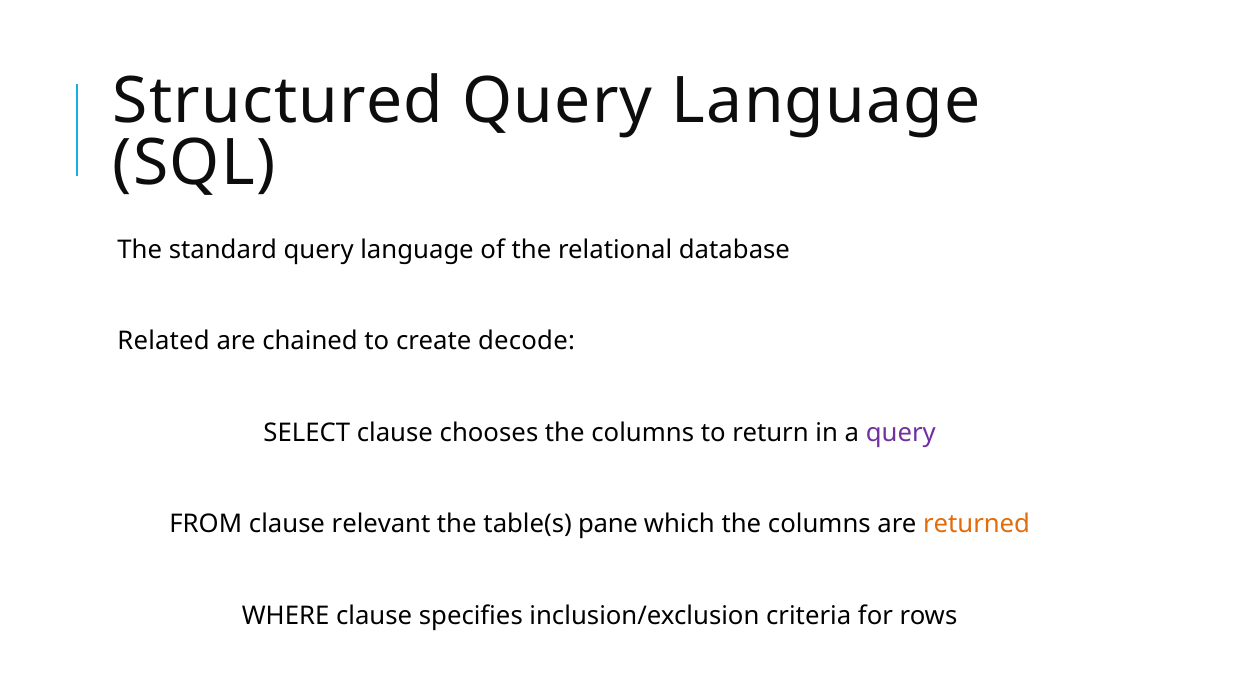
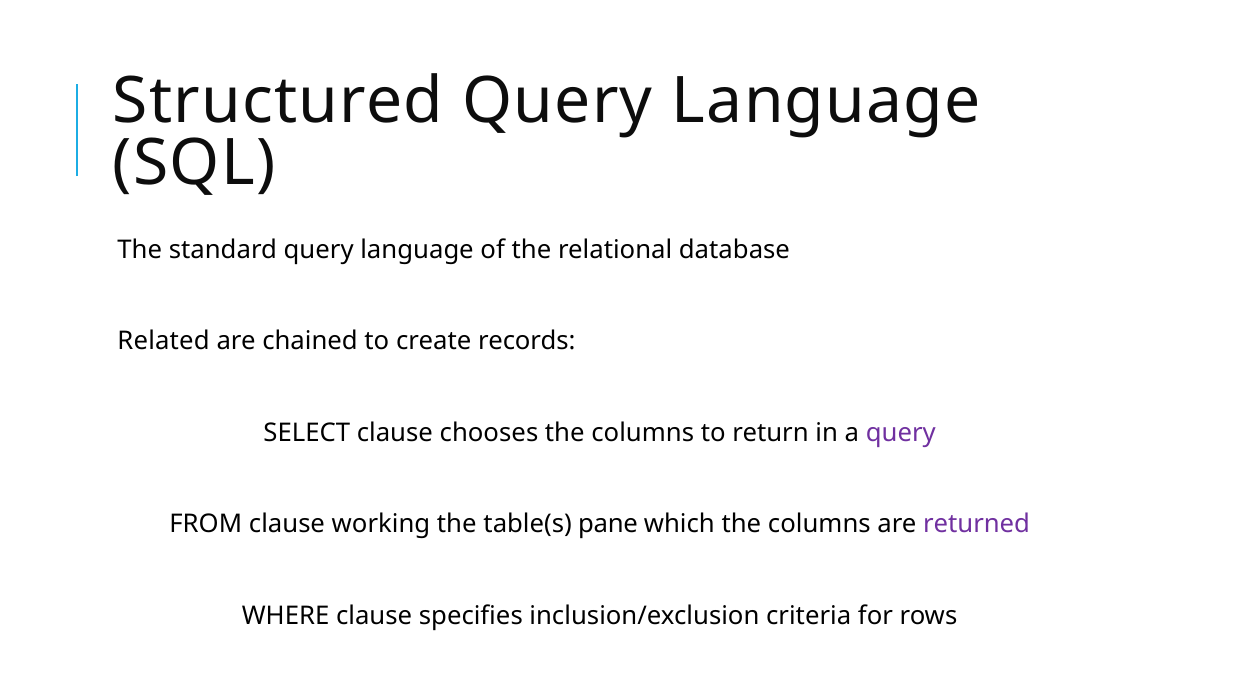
decode: decode -> records (527, 341)
relevant: relevant -> working (381, 524)
returned colour: orange -> purple (977, 524)
